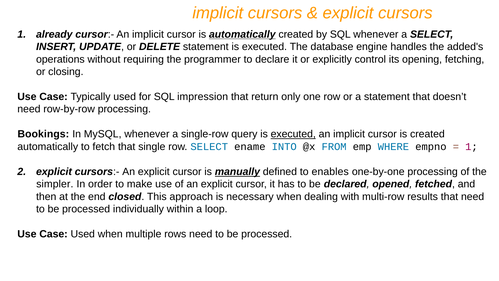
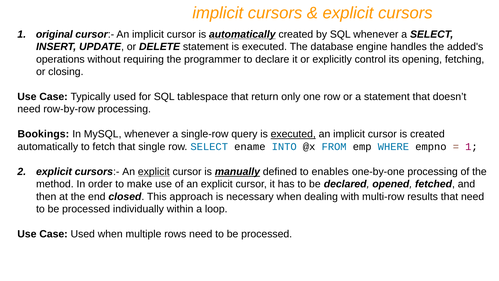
already: already -> original (54, 34)
impression: impression -> tablespace (203, 97)
explicit underline: none -> present (154, 171)
simpler: simpler -> method (55, 184)
